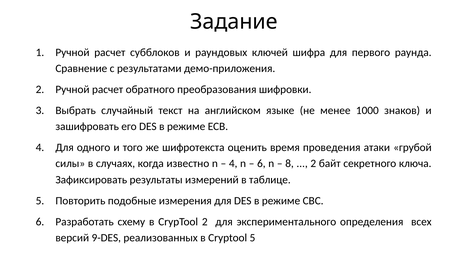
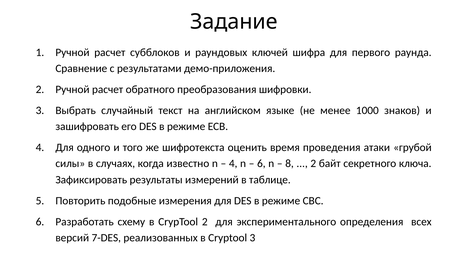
9-DES: 9-DES -> 7-DES (106, 238)
Cryptool 5: 5 -> 3 (252, 238)
